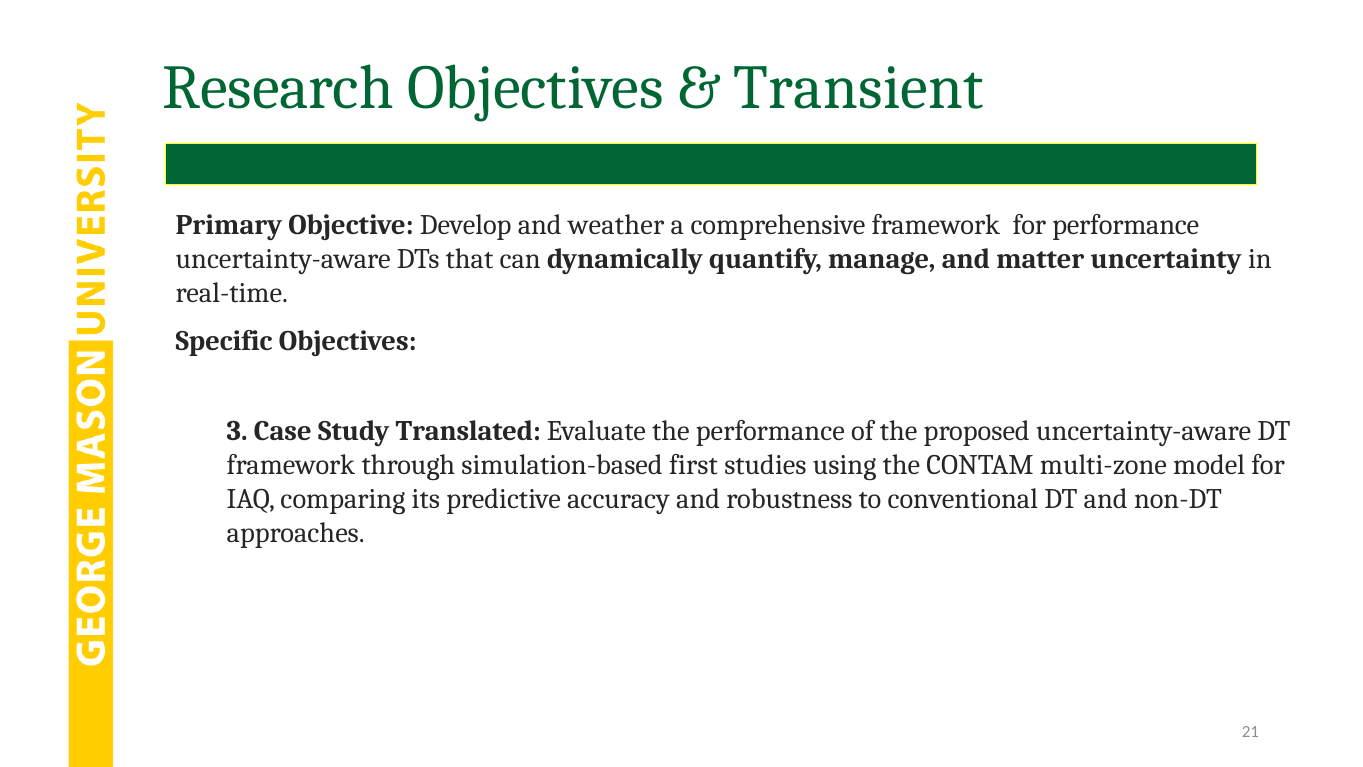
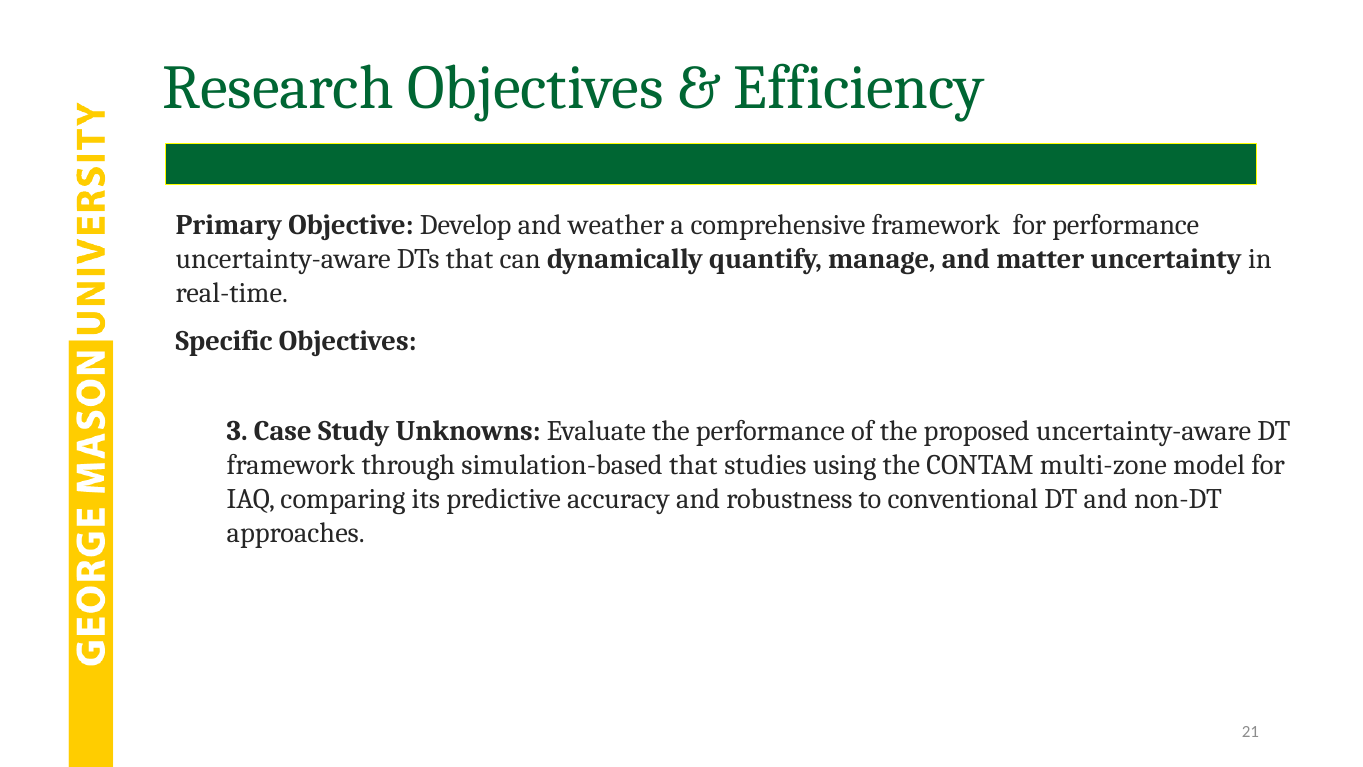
Transient: Transient -> Efficiency (859, 88)
Translated: Translated -> Unknowns (468, 431)
simulation-based first: first -> that (693, 465)
